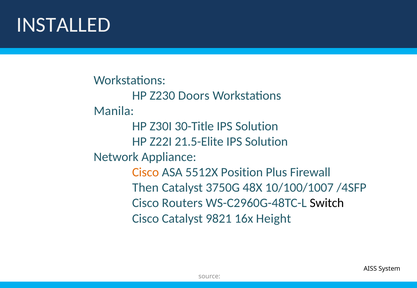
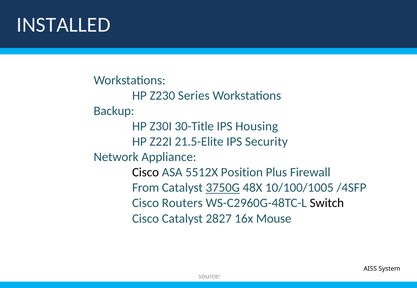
Doors: Doors -> Series (194, 96)
Manila: Manila -> Backup (114, 111)
Solution: Solution -> Housing (257, 127)
Solution: Solution -> Security (266, 142)
Cisco colour: orange -> black (146, 173)
Then: Then -> From (146, 188)
3750G underline: none -> present (223, 188)
10/100/1007: 10/100/1007 -> 10/100/1005 (299, 188)
9821: 9821 -> 2827 (219, 219)
Height: Height -> Mouse (274, 219)
